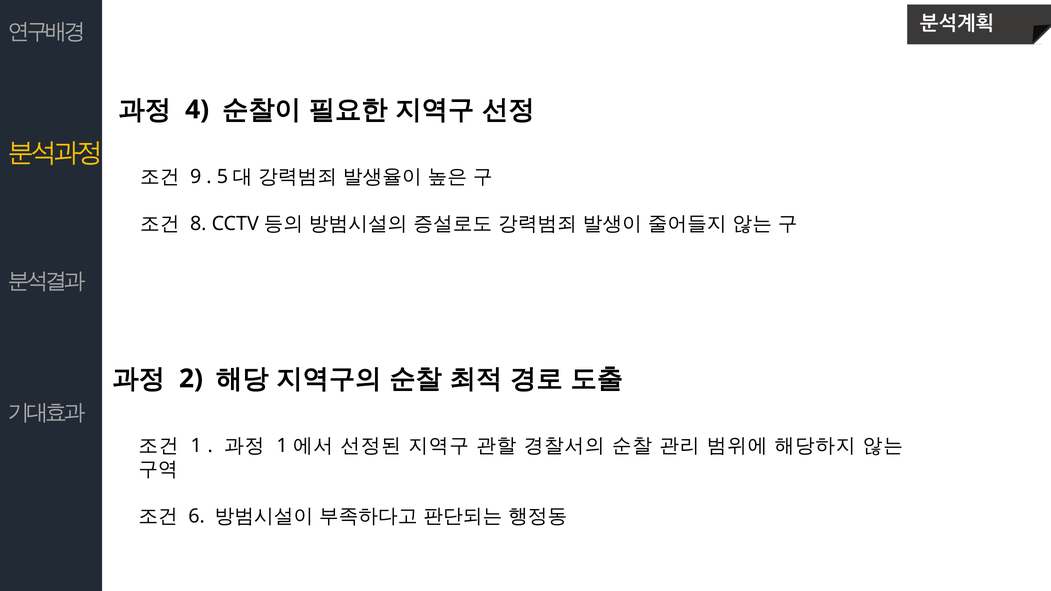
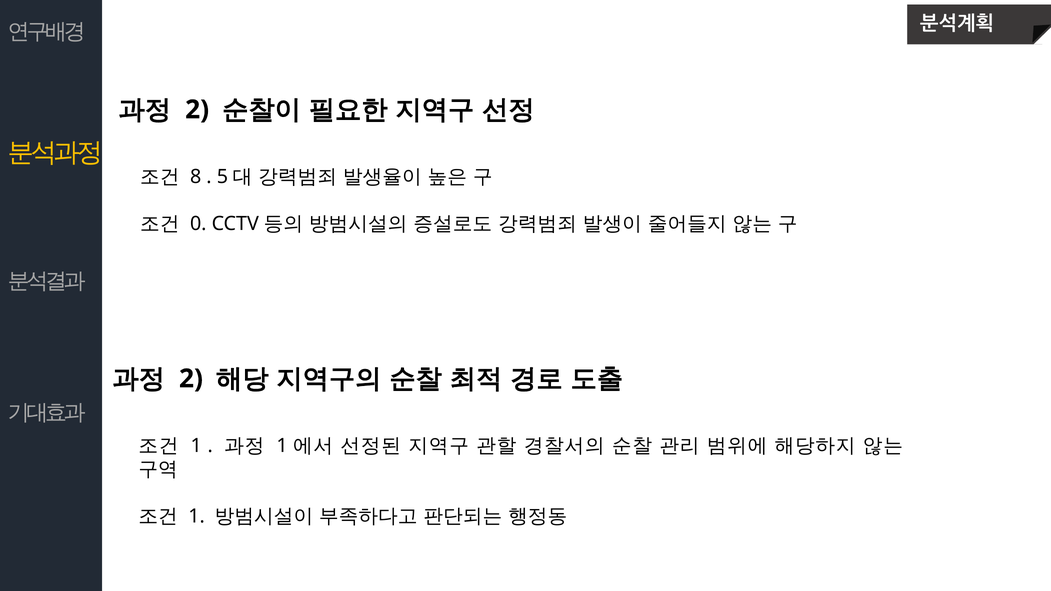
4: 4 -> 2 (197, 110)
9: 9 -> 8 (196, 177)
8: 8 -> 0 (198, 224)
6: 6 -> 1 (197, 517)
